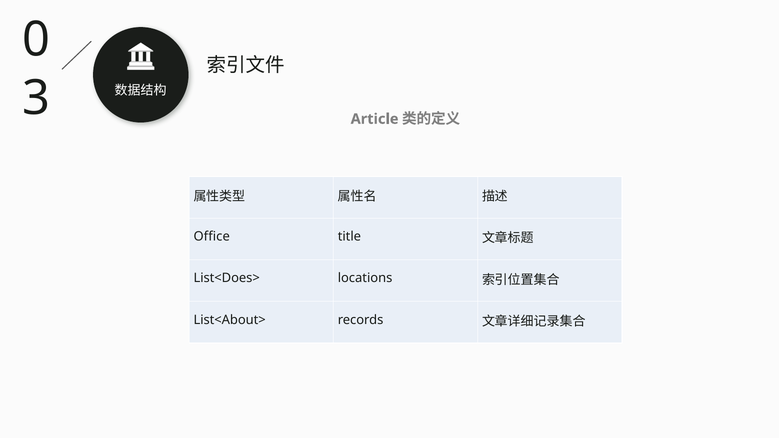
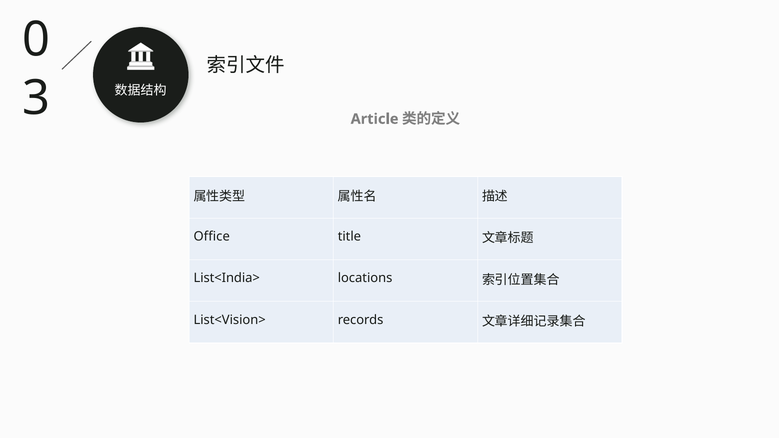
List<Does>: List<Does> -> List<India> (227, 278)
List<About>: List<About> -> List<Vision> (230, 320)
